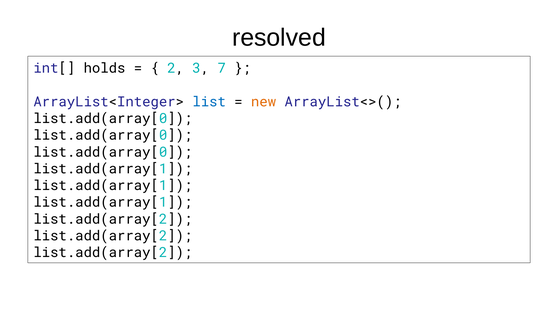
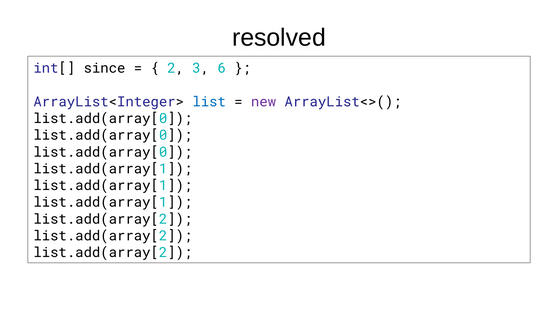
holds: holds -> since (105, 68)
7: 7 -> 6 (222, 68)
new colour: orange -> purple (264, 102)
